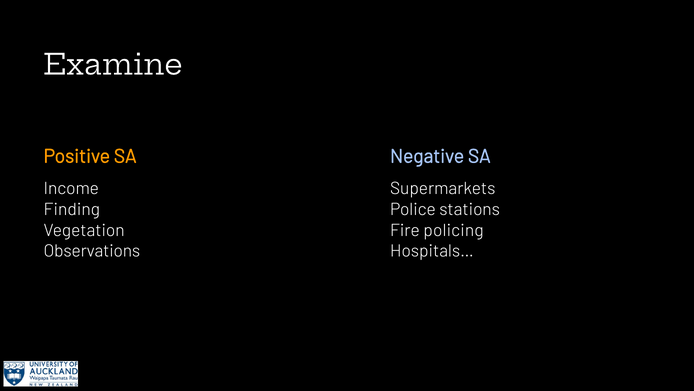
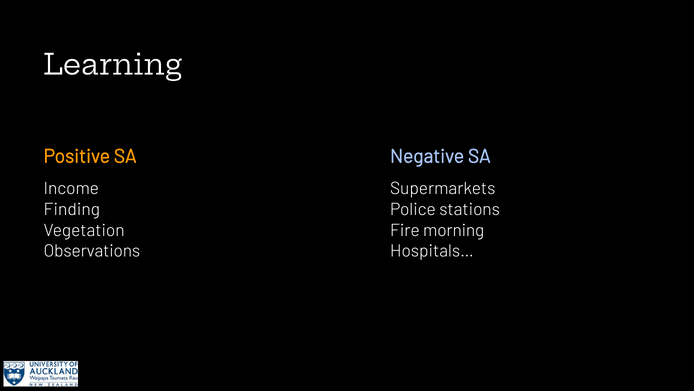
Examine: Examine -> Learning (113, 65)
policing: policing -> morning (454, 230)
